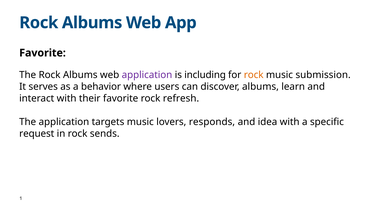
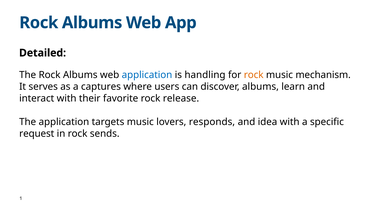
Favorite: Favorite -> Detailed (43, 53)
application colour: purple -> blue (147, 75)
including: including -> handling (205, 75)
submission: submission -> mechanism (323, 75)
behavior: behavior -> captures (101, 86)
refresh: refresh -> release (181, 98)
